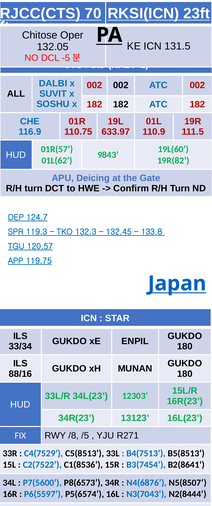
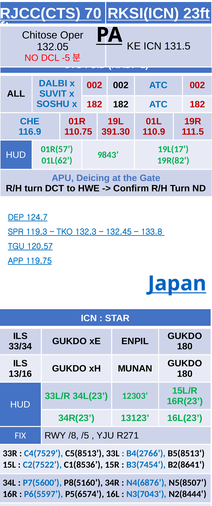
633.97: 633.97 -> 391.30 (116, 132)
19L(60: 19L(60 -> 19L(17 (173, 150)
88/16: 88/16 -> 13/16 (20, 375)
B4(7513: B4(7513 -> B4(2766 (146, 455)
P8(6573: P8(6573 -> P8(5160 (83, 484)
